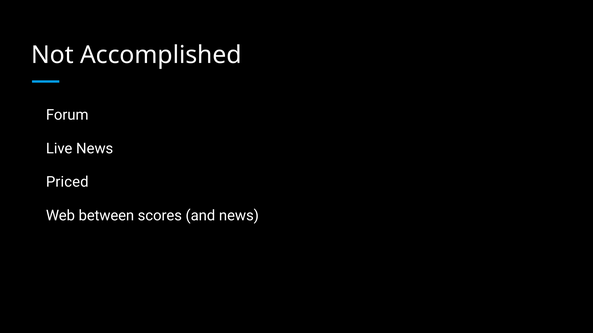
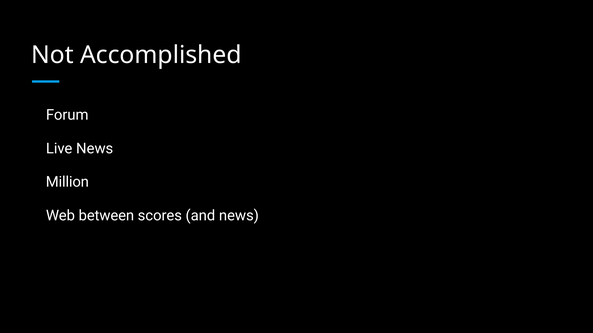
Priced: Priced -> Million (67, 182)
